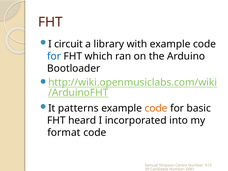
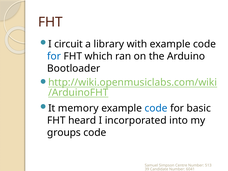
patterns: patterns -> memory (78, 108)
code colour: orange -> blue (156, 108)
format: format -> groups (64, 133)
